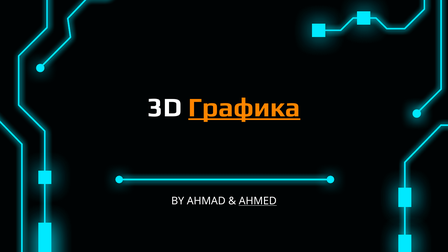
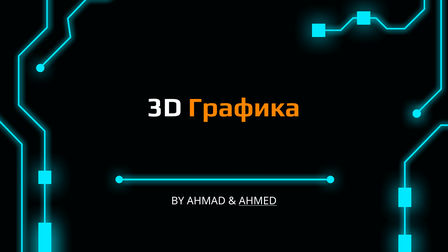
Графика underline: present -> none (244, 108)
